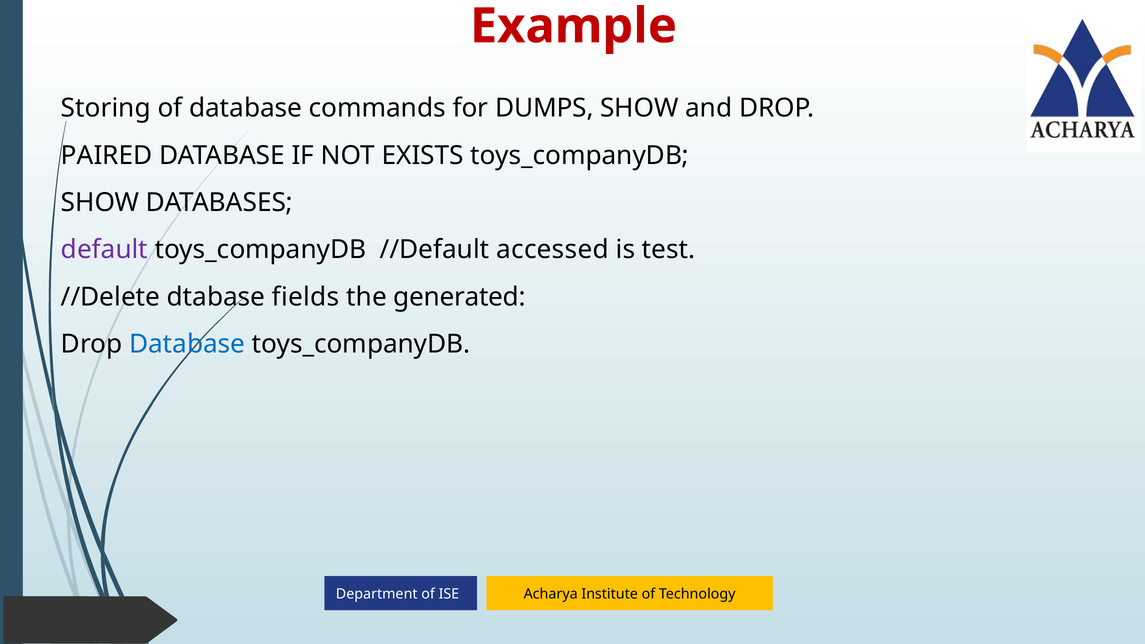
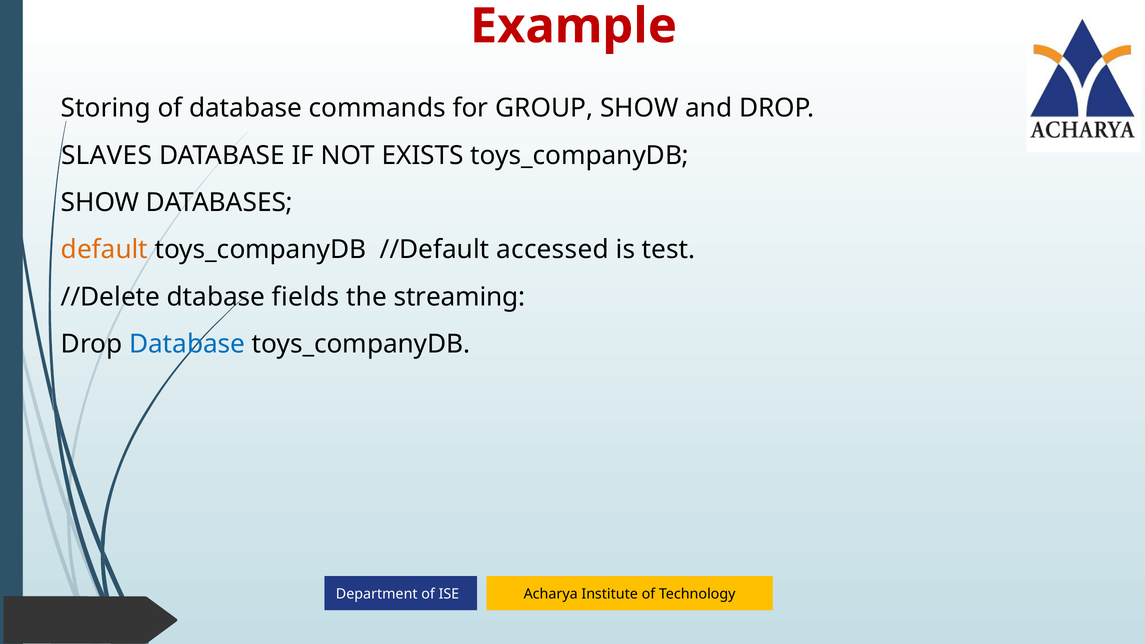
DUMPS: DUMPS -> GROUP (544, 108)
PAIRED: PAIRED -> SLAVES (107, 155)
default colour: purple -> orange (104, 250)
generated: generated -> streaming (459, 297)
